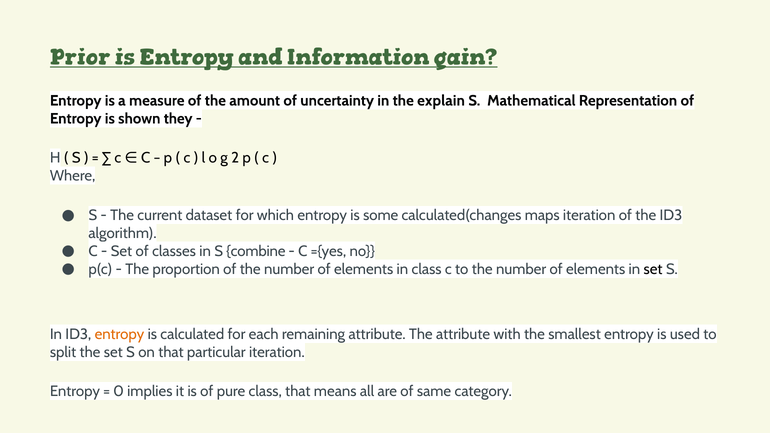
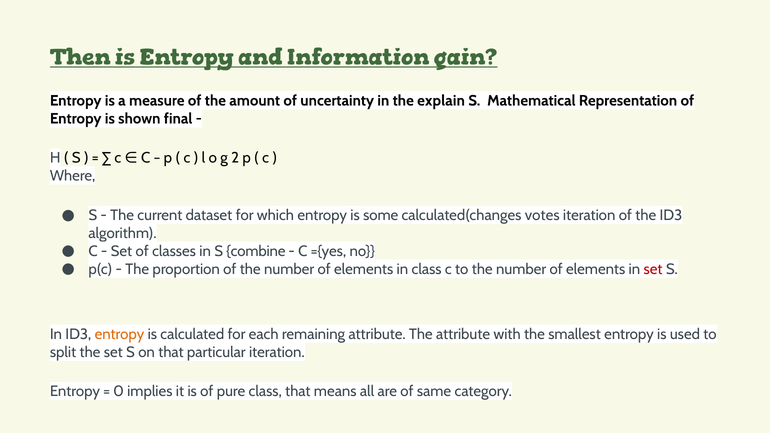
Prior: Prior -> Then (80, 57)
they: they -> final (178, 119)
maps: maps -> votes (542, 215)
set colour: black -> red (653, 269)
